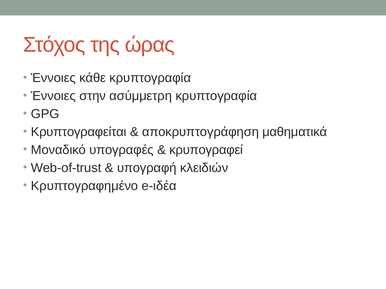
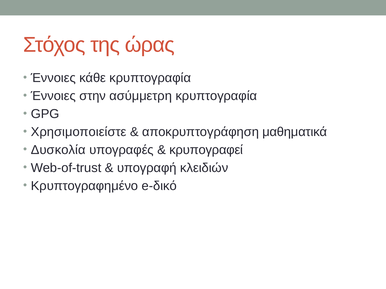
Κρυπτογραφείται: Κρυπτογραφείται -> Χρησιμοποιείστε (79, 132)
Μοναδικό: Μοναδικό -> Δυσκολία (58, 150)
e-ιδέα: e-ιδέα -> e-δικό (159, 186)
